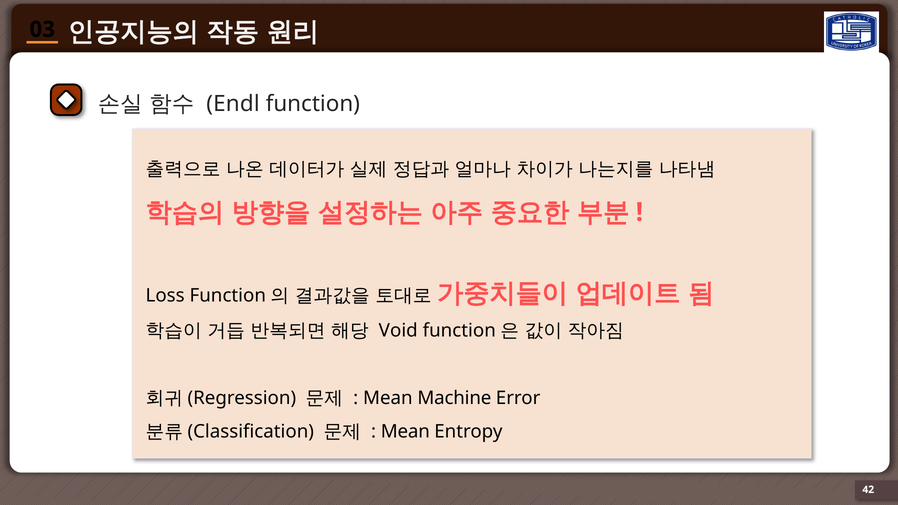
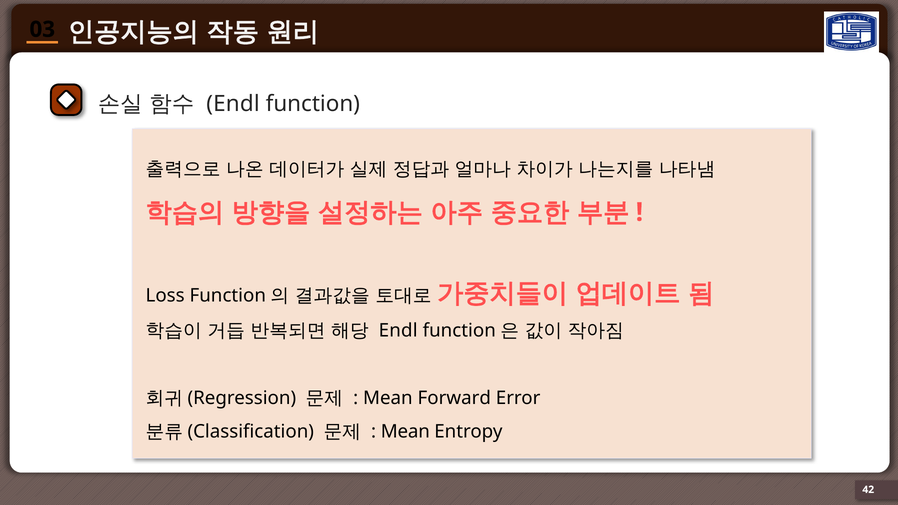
Void: Void -> Endl (398, 331)
Machine: Machine -> Forward (454, 398)
